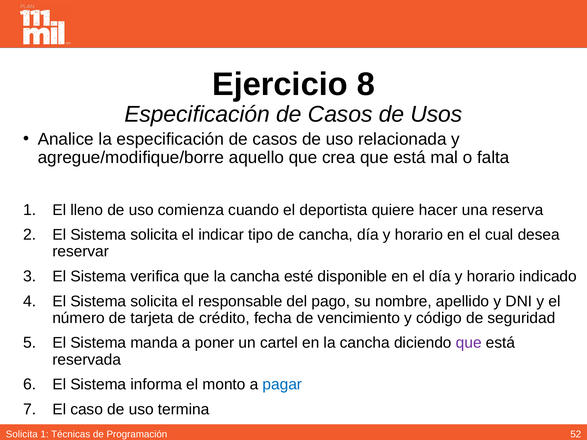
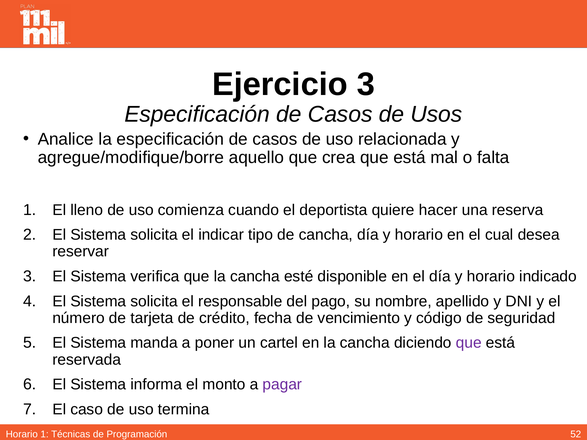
Ejercicio 8: 8 -> 3 (366, 84)
pagar colour: blue -> purple (282, 385)
Solicita: Solicita -> Horario (22, 434)
